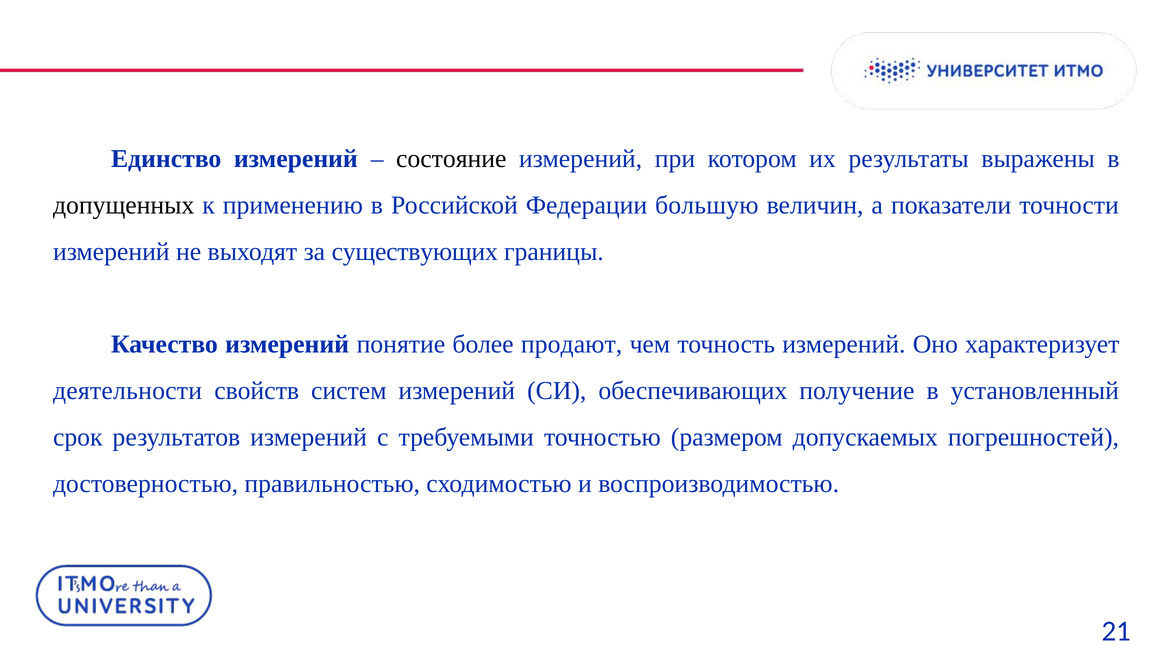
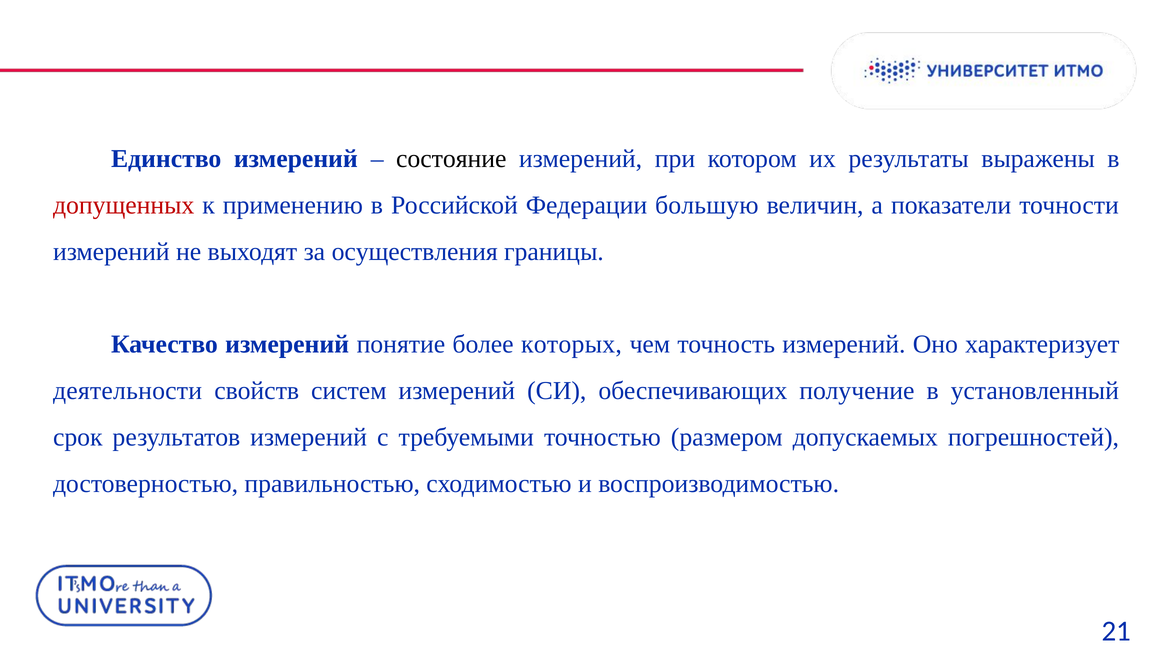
допущенных colour: black -> red (124, 205)
существующих: существующих -> осуществления (415, 252)
продают: продают -> которых (571, 344)
